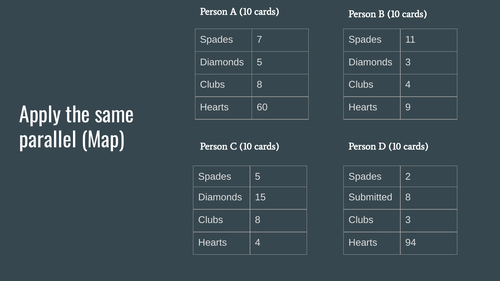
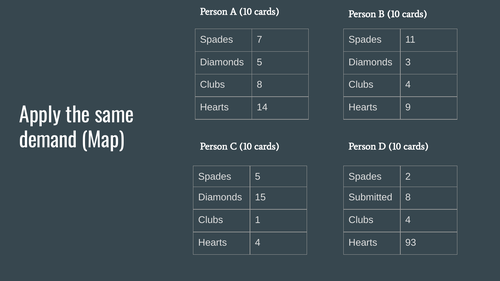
60: 60 -> 14 (262, 107)
parallel: parallel -> demand (48, 141)
8: 8 -> 1 (258, 220)
3: 3 -> 4 (408, 220)
94: 94 -> 93 (411, 243)
